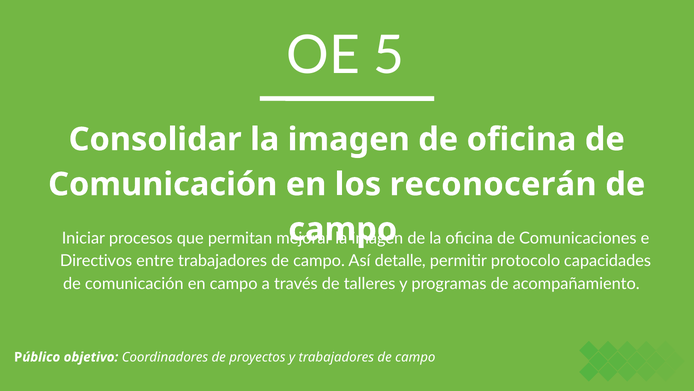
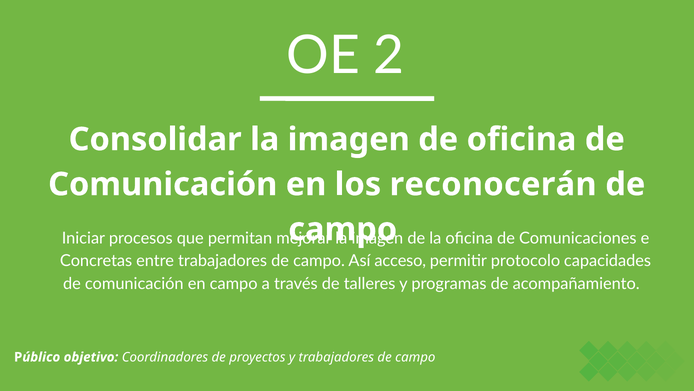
5: 5 -> 2 (389, 55)
Directivos: Directivos -> Concretas (96, 261)
detalle: detalle -> acceso (400, 261)
